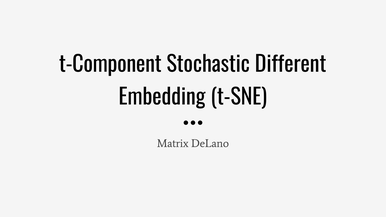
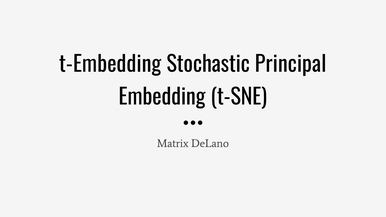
t-Component: t-Component -> t-Embedding (110, 65)
Different: Different -> Principal (291, 65)
